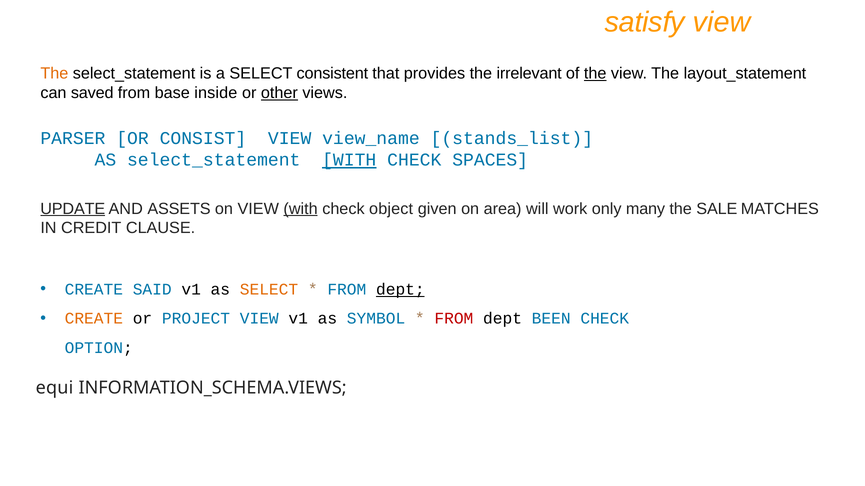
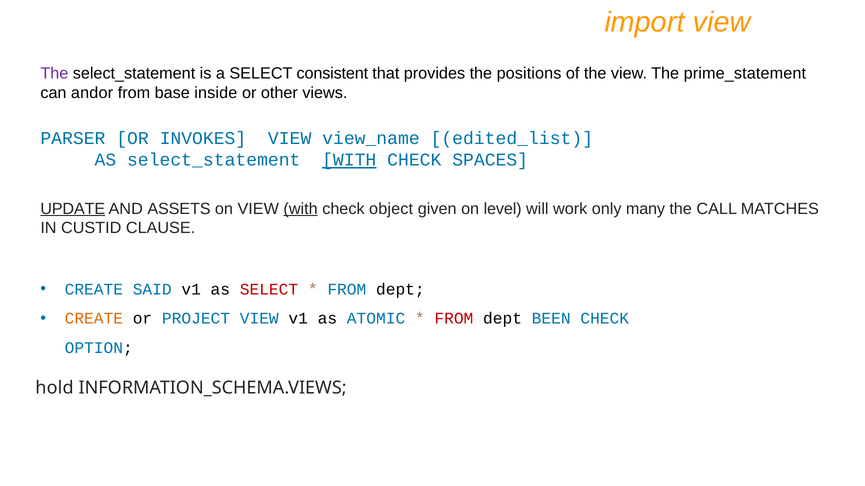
satisfy: satisfy -> import (645, 23)
The colour: orange -> purple (54, 73)
irrelevant: irrelevant -> positions (529, 73)
the underline: present -> none (595, 73)
layout_statement: layout_statement -> prime_statement (745, 73)
saved: saved -> andor (92, 93)
other underline: present -> none (279, 93)
CONSIST: CONSIST -> INVOKES (203, 139)
stands_list: stands_list -> edited_list (512, 139)
area: area -> level (503, 209)
SALE: SALE -> CALL (717, 209)
CREDIT: CREDIT -> CUSTID (91, 228)
SELECT colour: orange -> red (269, 290)
dept underline: present -> none (400, 290)
SYMBOL: SYMBOL -> ATOMIC (376, 319)
equi: equi -> hold (54, 388)
